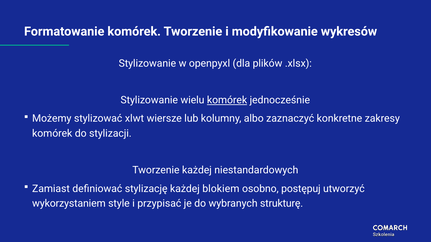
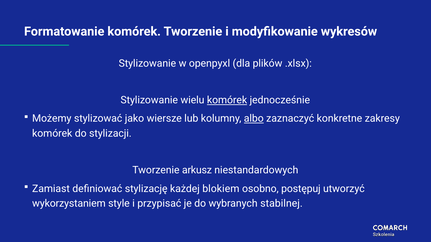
xlwt: xlwt -> jako (134, 119)
albo underline: none -> present (254, 119)
Tworzenie każdej: każdej -> arkusz (197, 171)
strukturę: strukturę -> stabilnej (281, 204)
